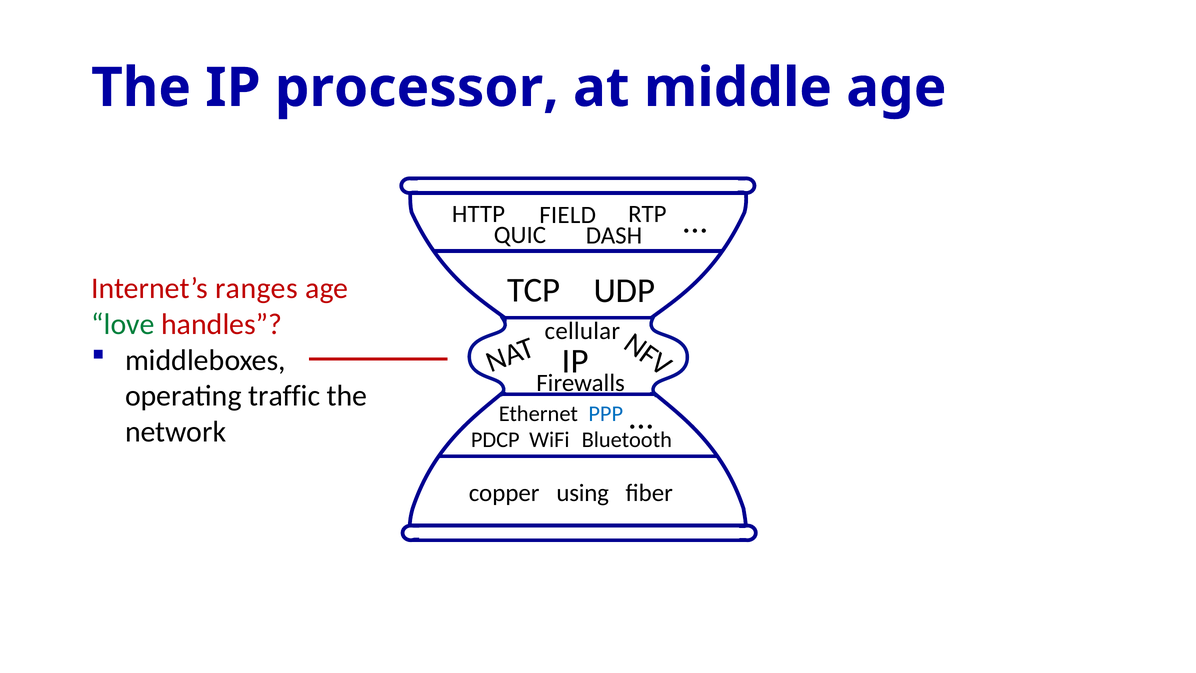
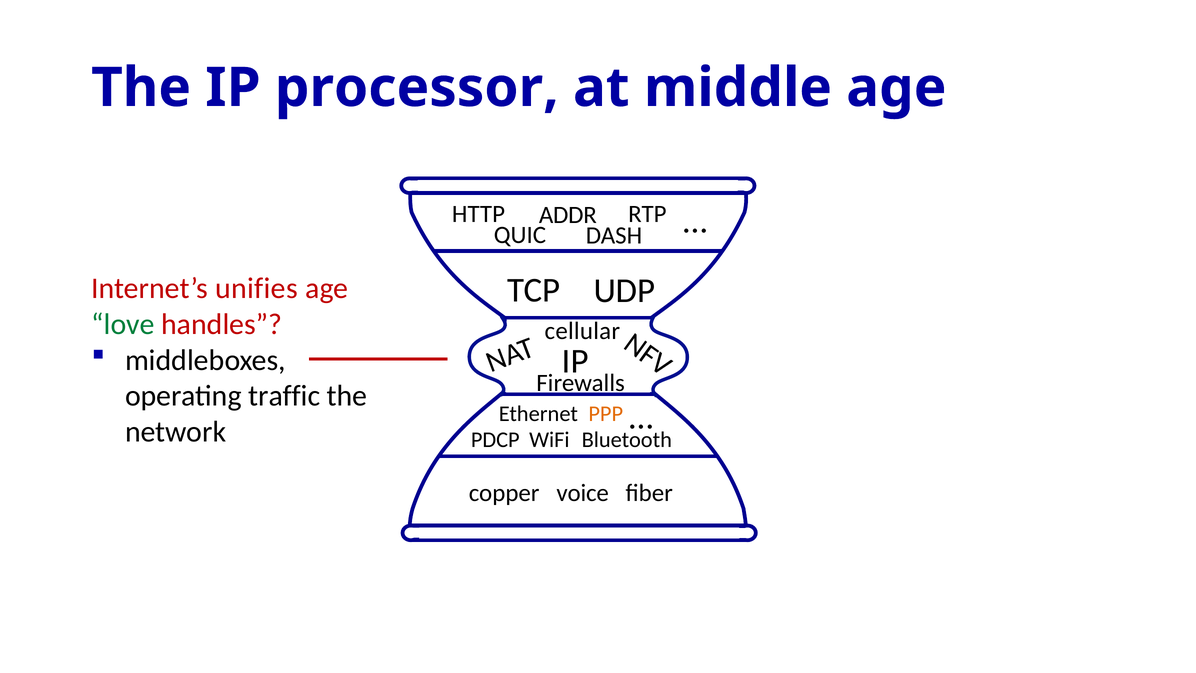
FIELD: FIELD -> ADDR (568, 215)
ranges: ranges -> unifies (257, 288)
PPP colour: blue -> orange (606, 414)
using: using -> voice (583, 493)
